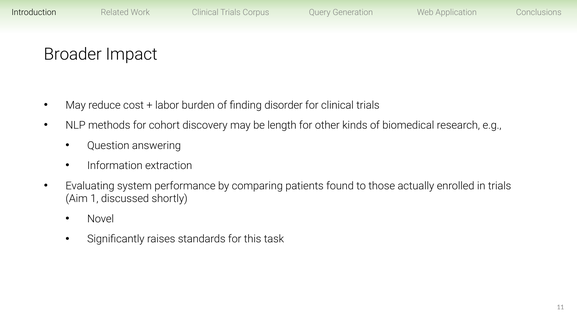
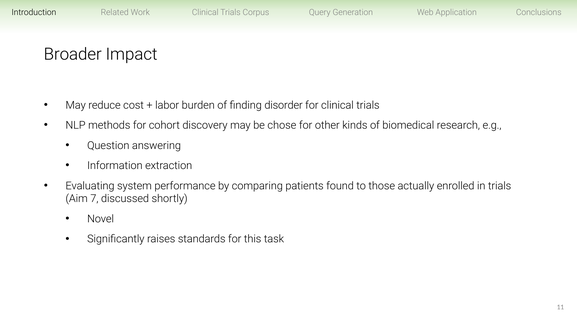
length: length -> chose (282, 126)
1: 1 -> 7 (94, 199)
